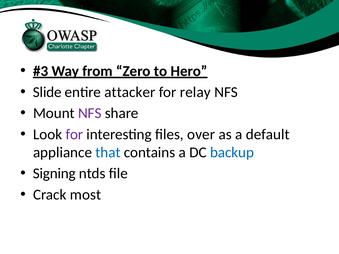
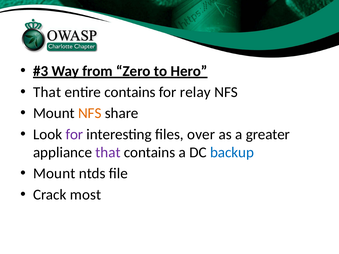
Slide: Slide -> That (47, 92)
entire attacker: attacker -> contains (130, 92)
NFS colour: purple -> orange (90, 113)
default: default -> greater (268, 134)
that colour: blue -> purple (108, 153)
Signing: Signing -> Mount (54, 174)
